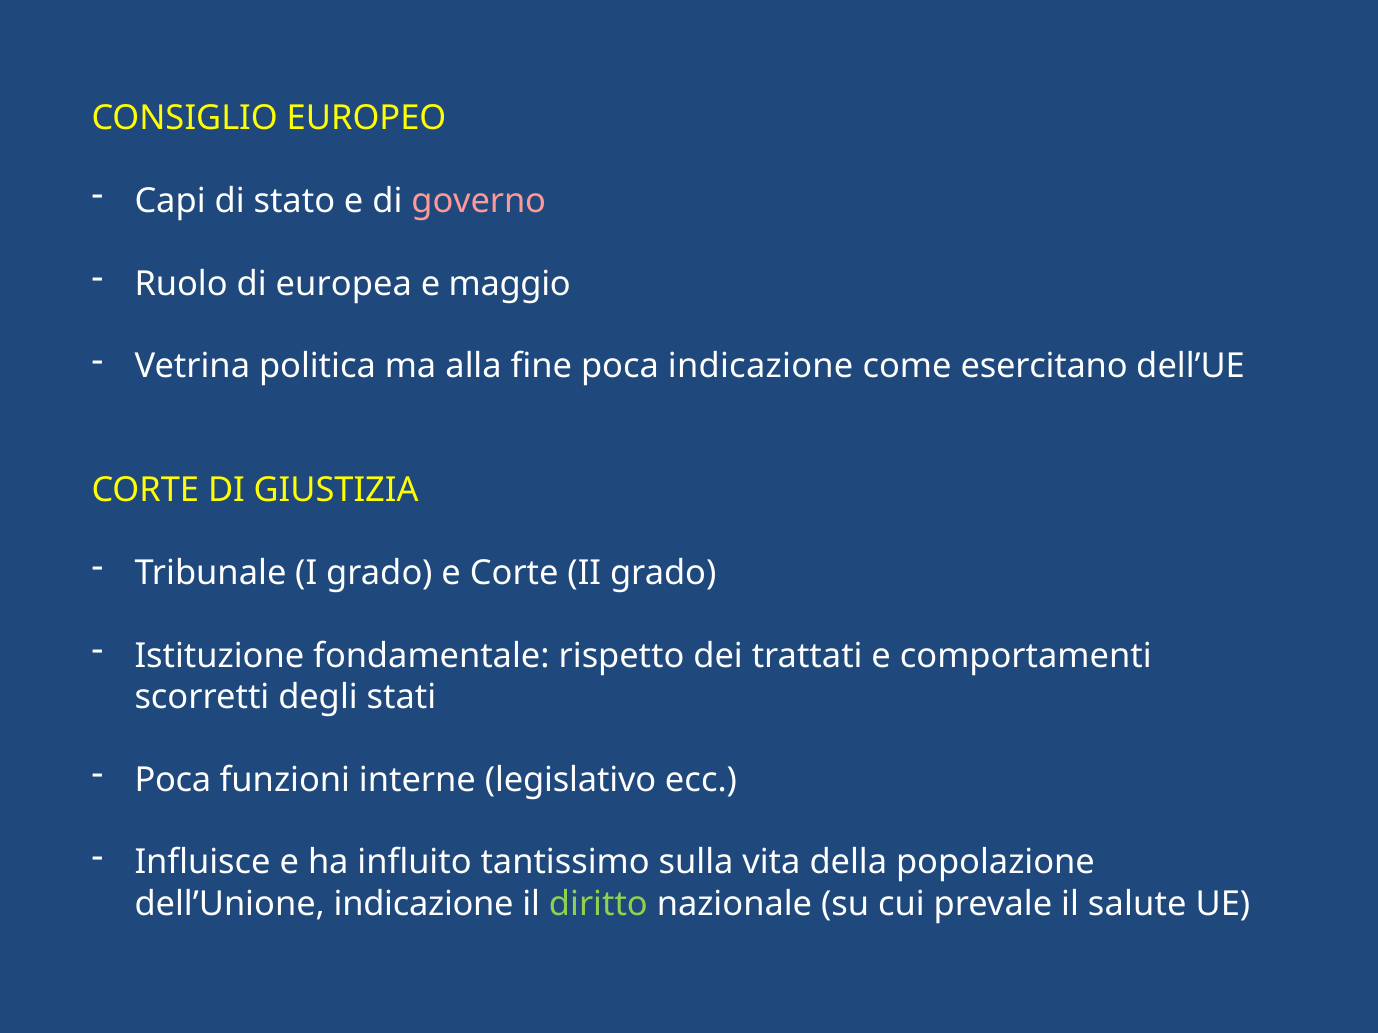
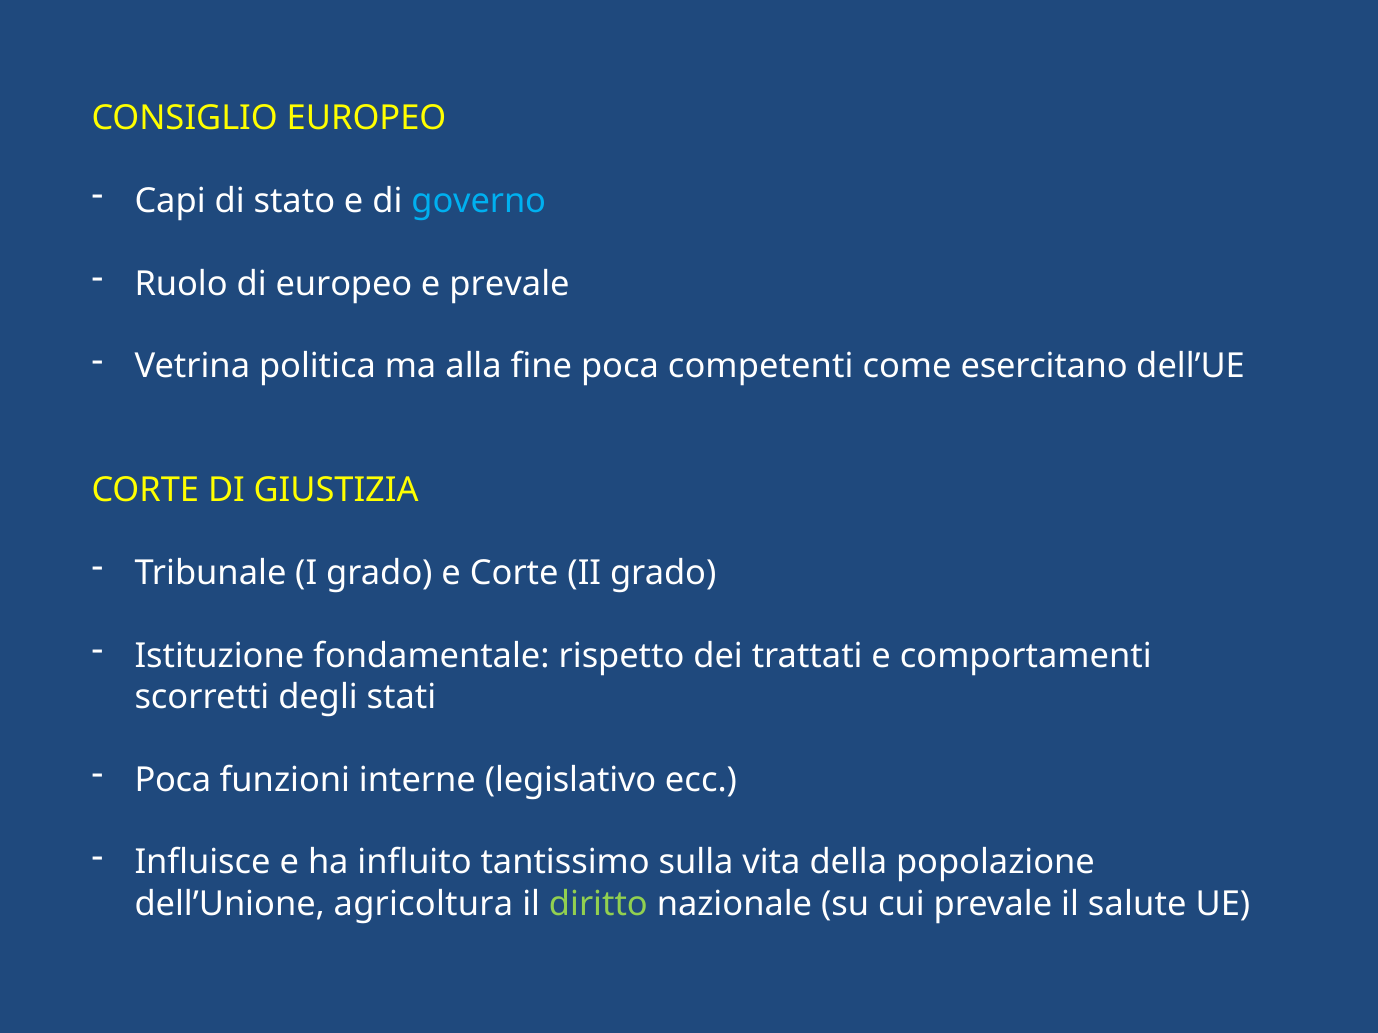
governo colour: pink -> light blue (479, 201)
di europea: europea -> europeo (344, 284)
e maggio: maggio -> prevale (510, 284)
poca indicazione: indicazione -> competenti (761, 367)
dell’Unione indicazione: indicazione -> agricoltura (423, 904)
